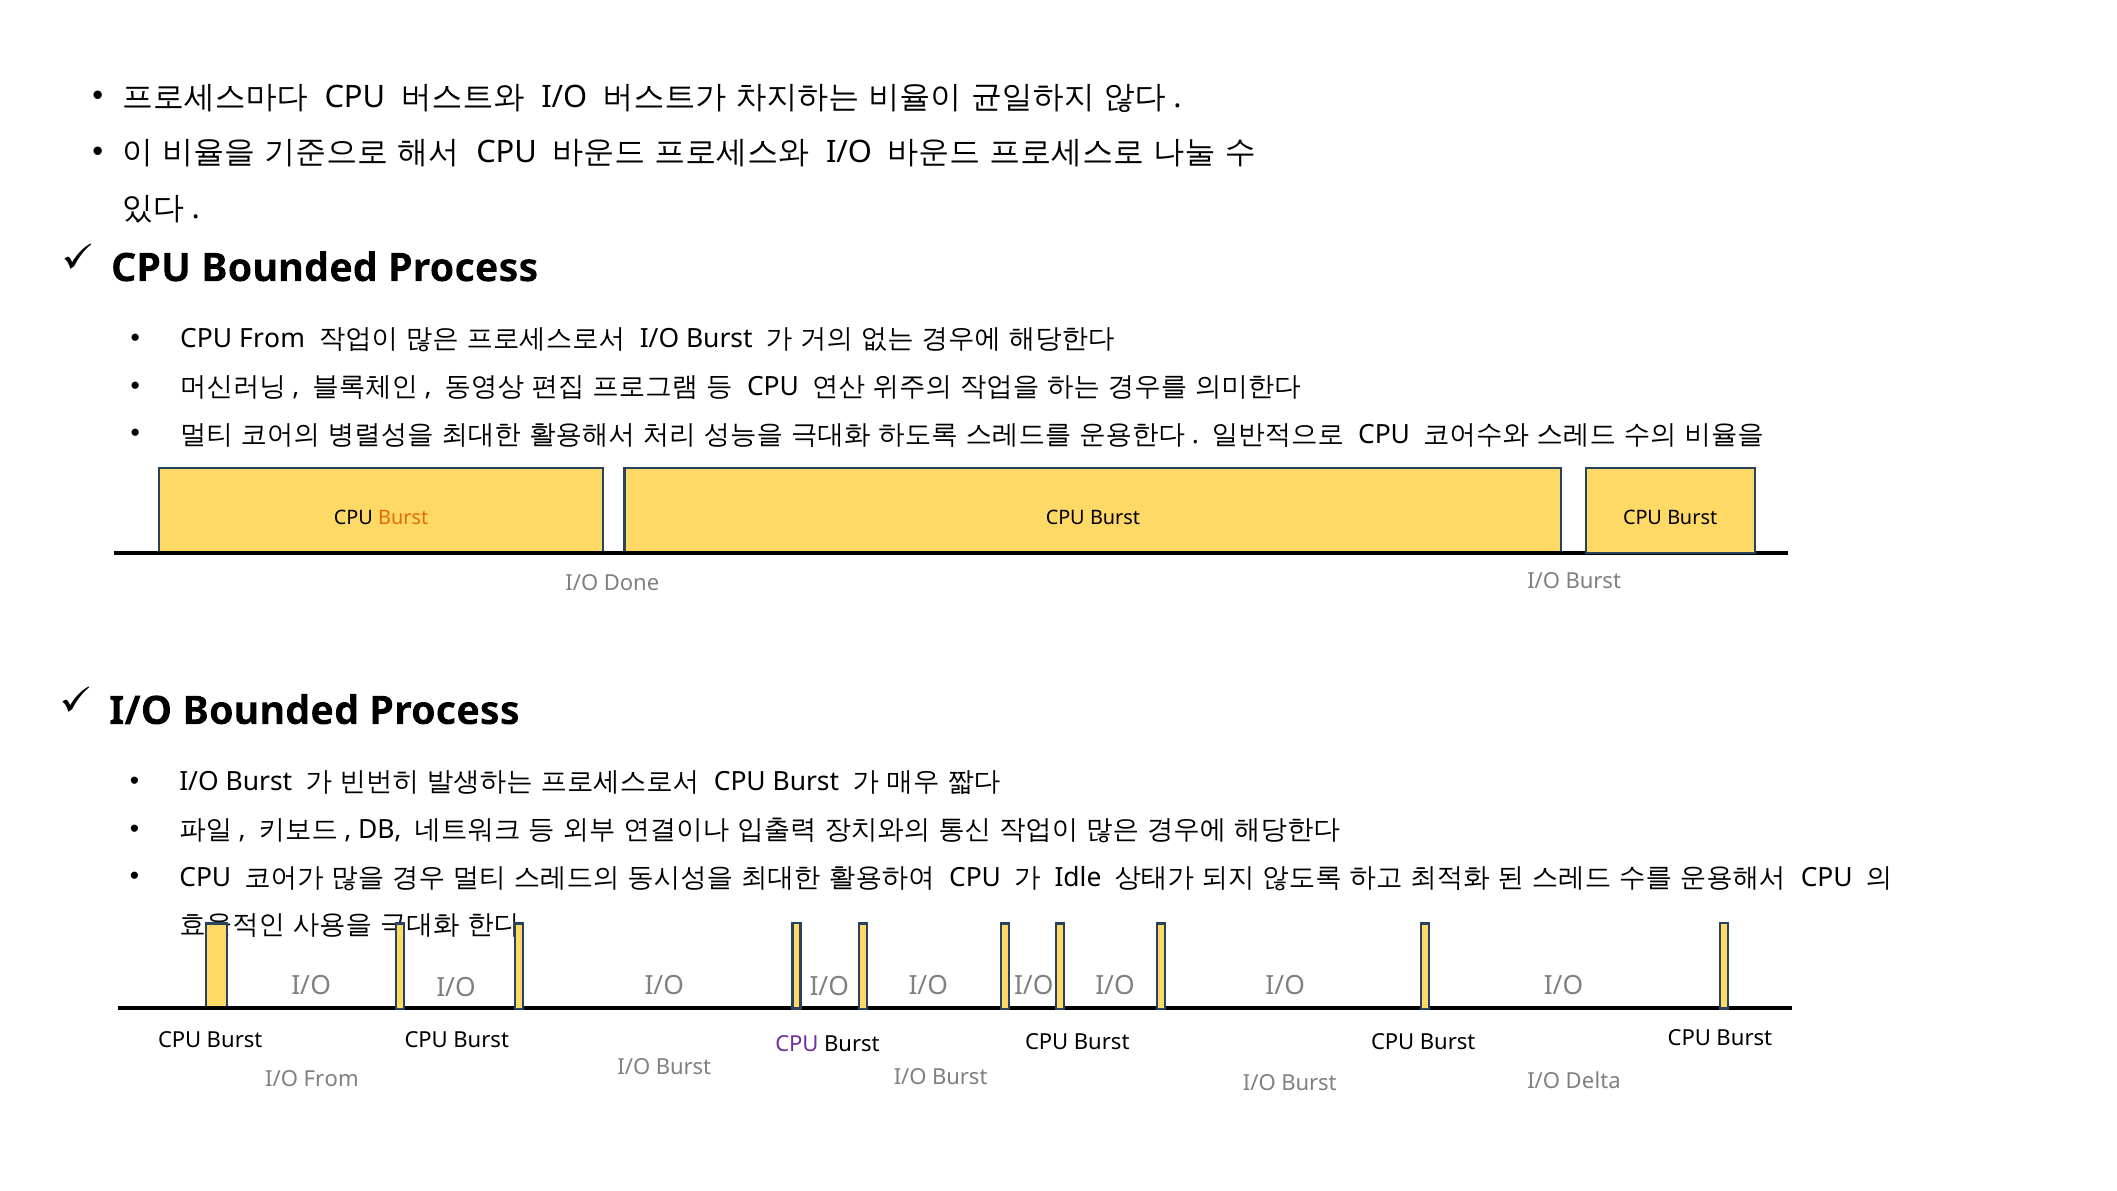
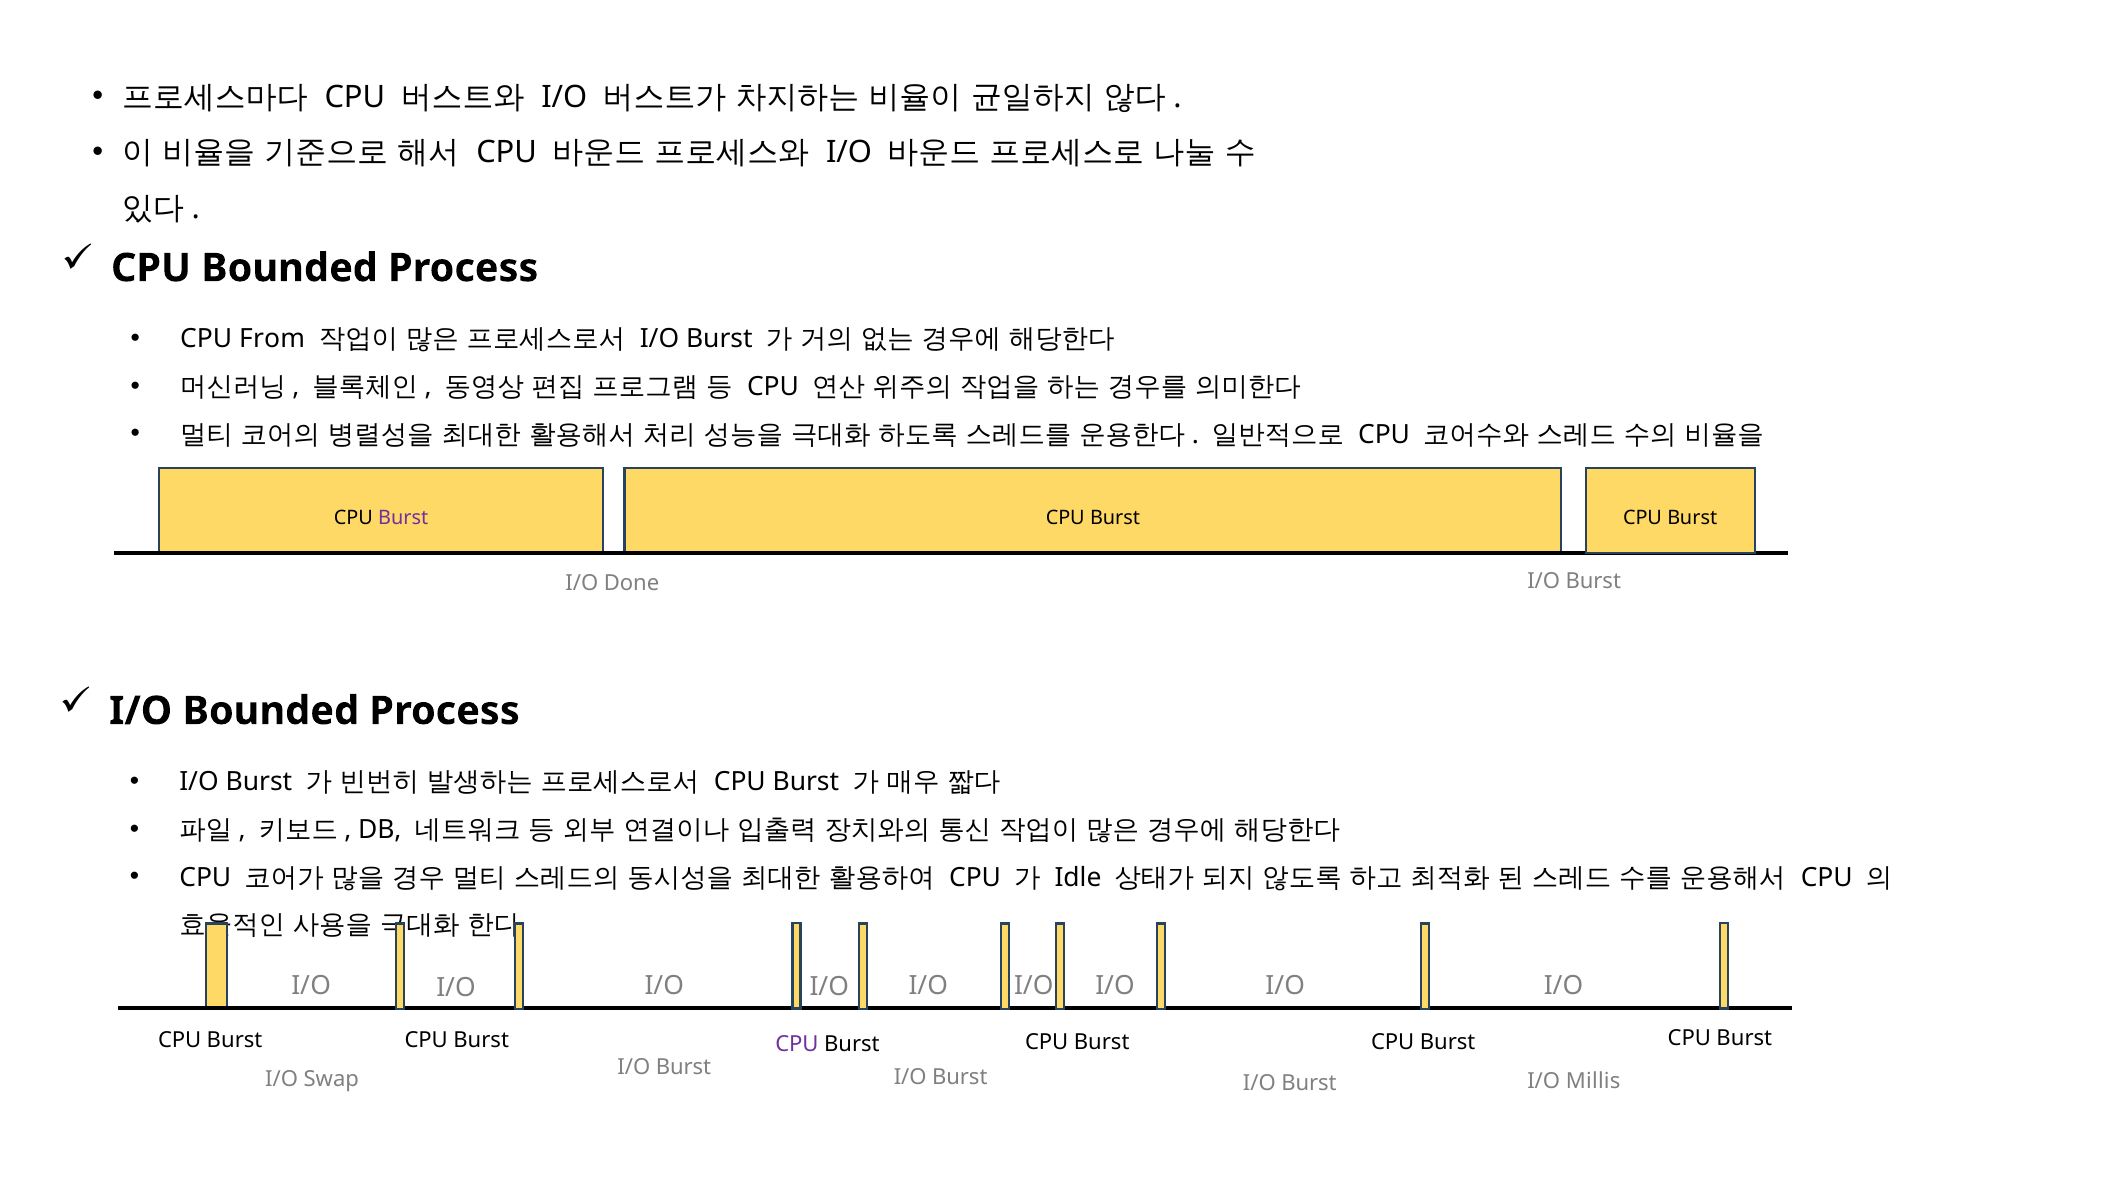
Burst colour: orange -> purple (403, 518)
Delta: Delta -> Millis (1593, 1081)
I/O From: From -> Swap (331, 1079)
